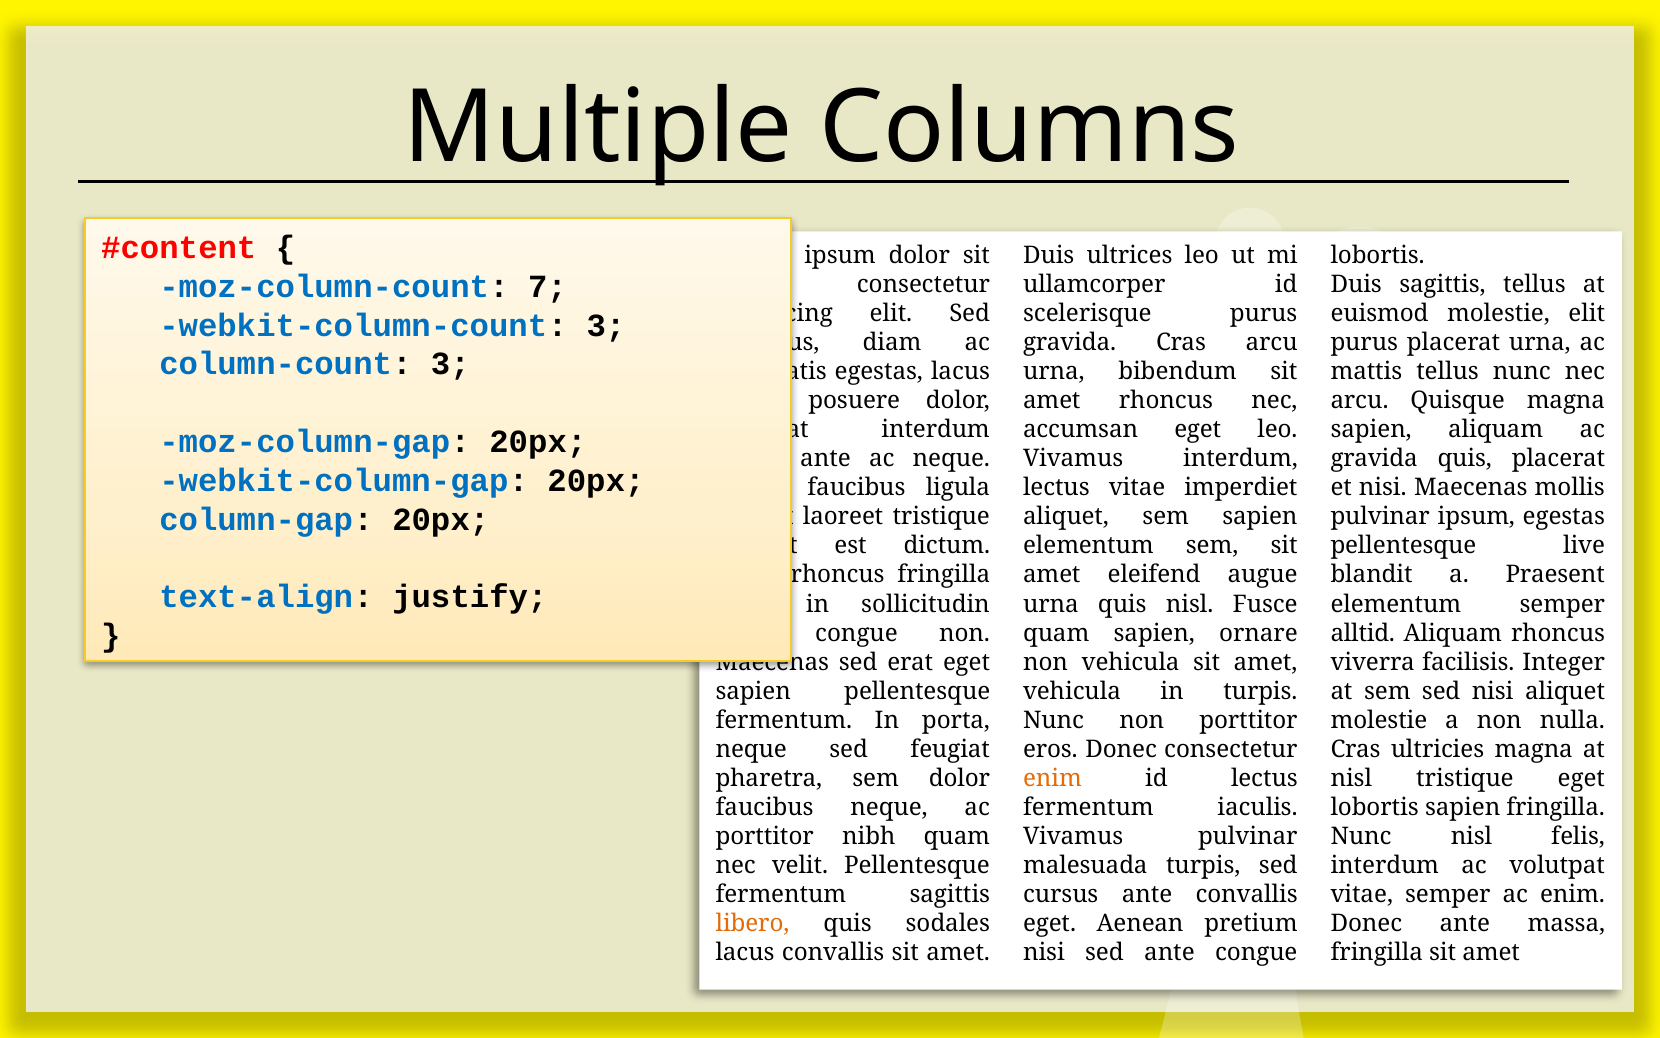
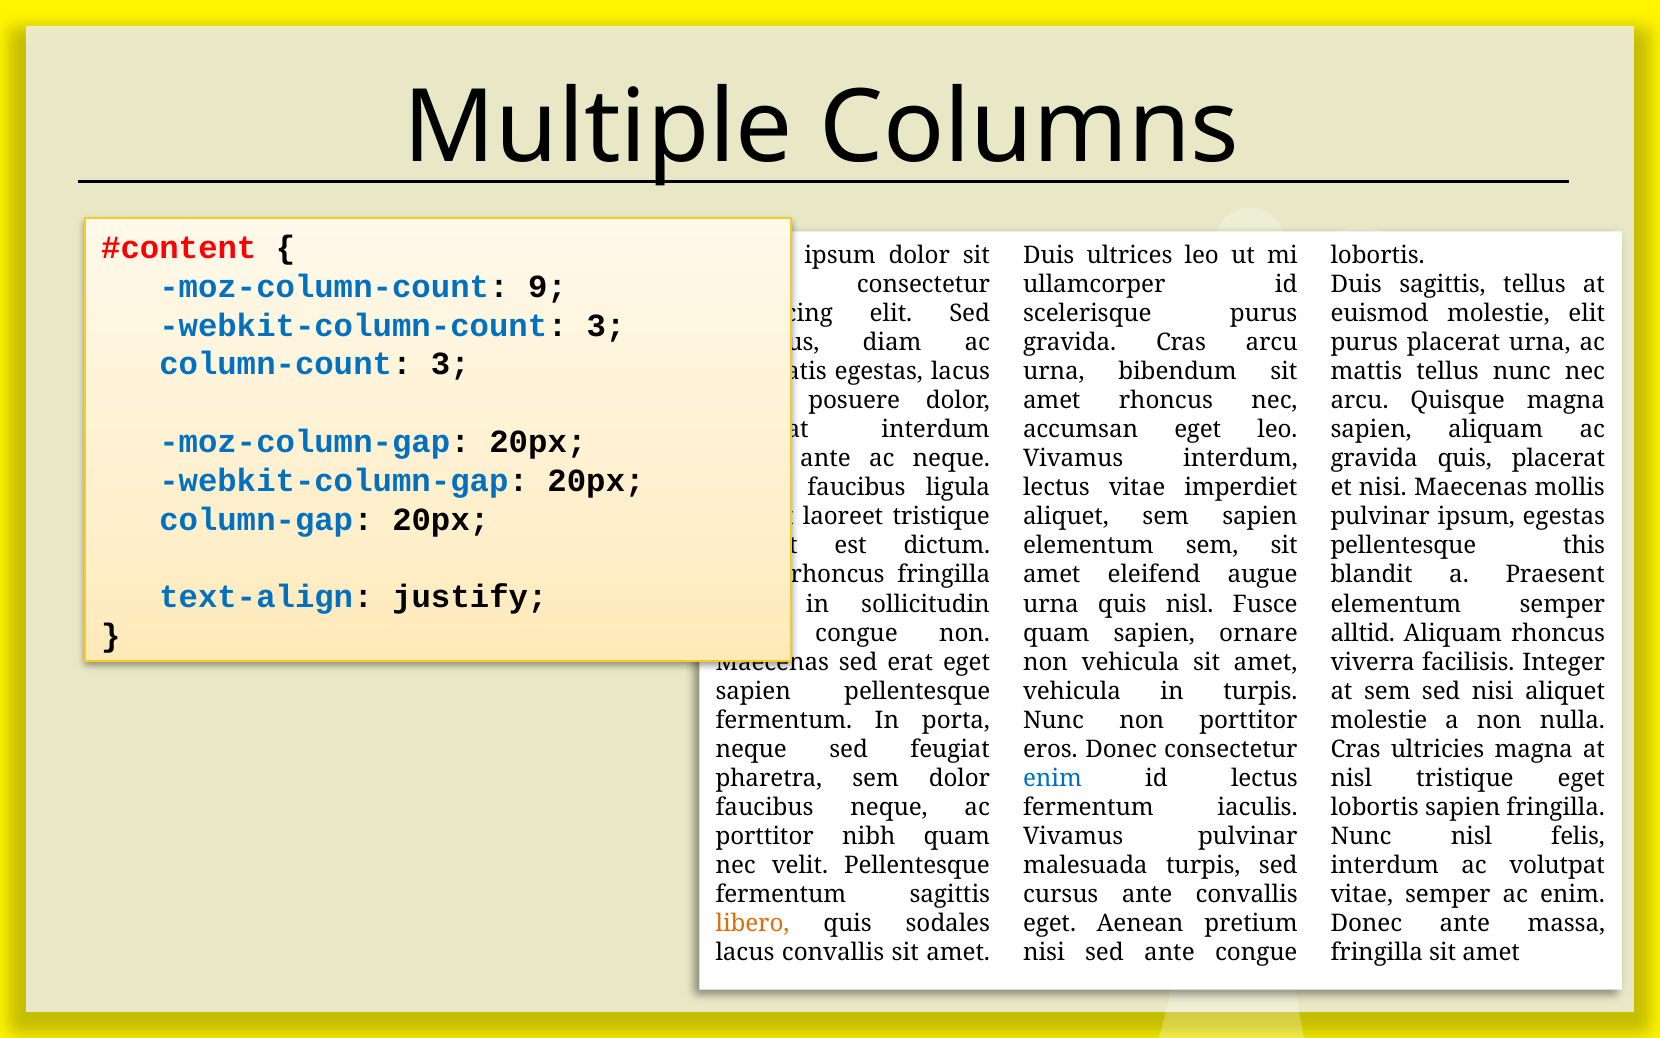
7: 7 -> 9 (547, 287)
live: live -> this (1584, 546)
enim colour: orange -> blue (1053, 778)
